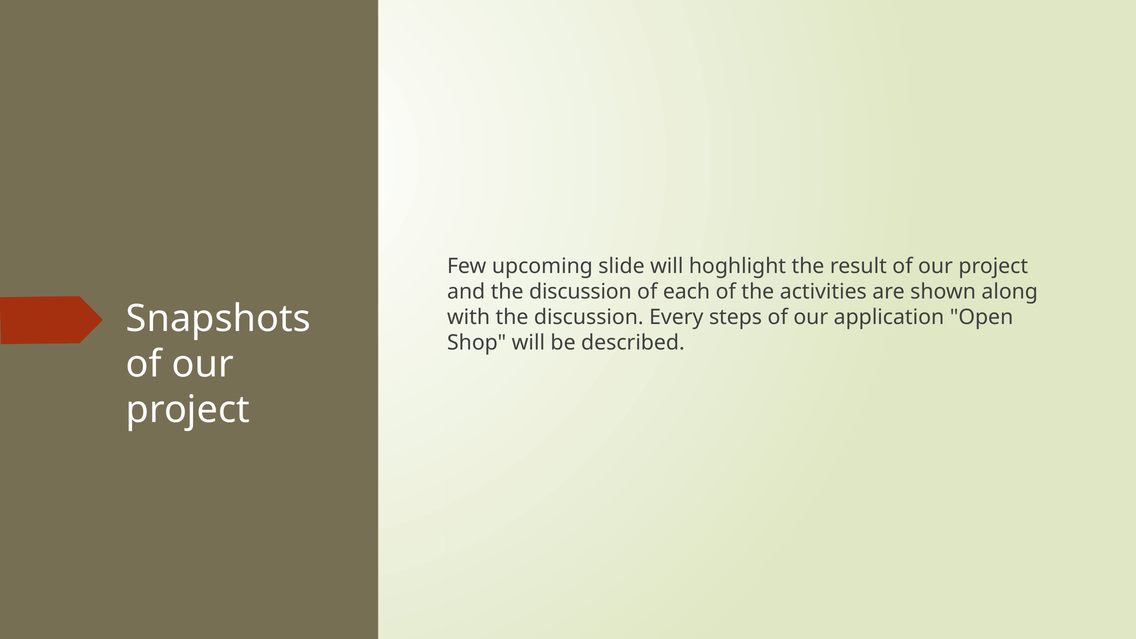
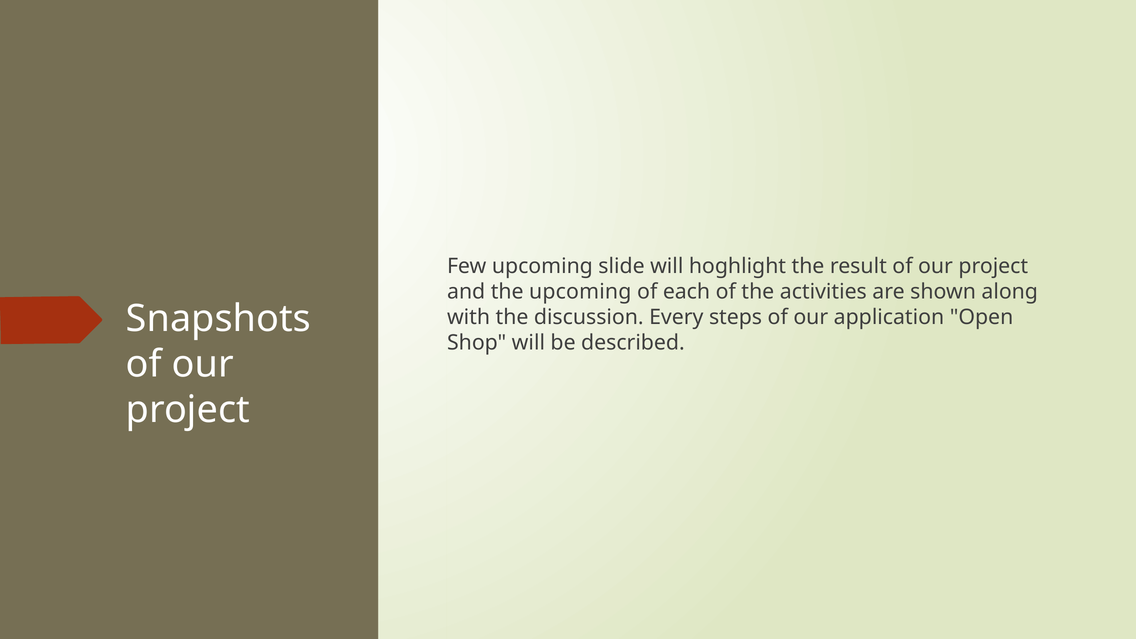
and the discussion: discussion -> upcoming (580, 292)
